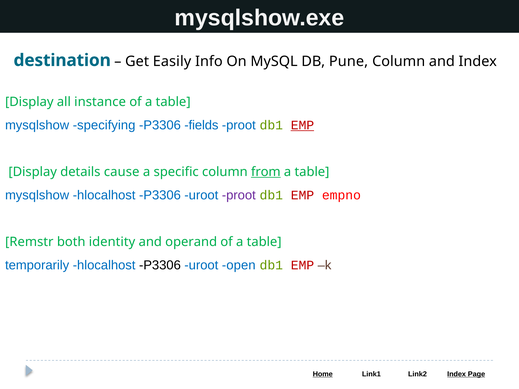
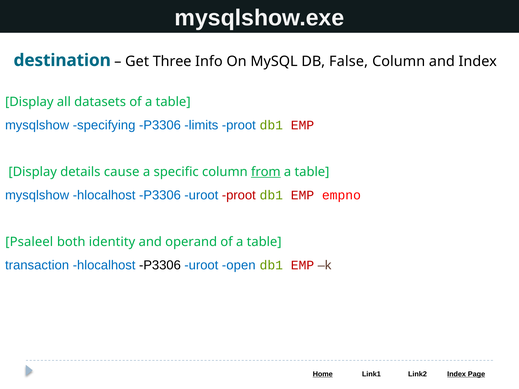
Easily: Easily -> Three (172, 61)
Pune: Pune -> False (349, 61)
instance: instance -> datasets (100, 102)
fields: fields -> limits (201, 125)
EMP underline: present -> none (302, 125)
proot colour: purple -> red (239, 195)
Remstr: Remstr -> Psaleel (29, 242)
temporarily: temporarily -> transaction (37, 265)
